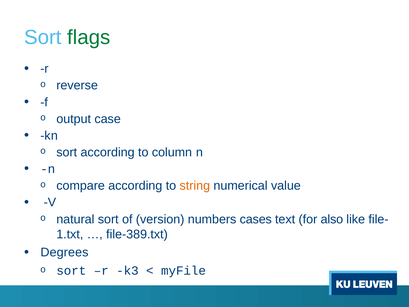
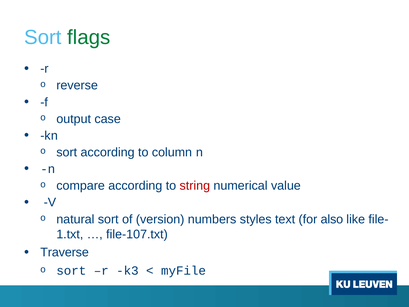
string colour: orange -> red (195, 186)
cases: cases -> styles (256, 219)
file-389.txt: file-389.txt -> file-107.txt (137, 234)
Degrees: Degrees -> Traverse (65, 252)
